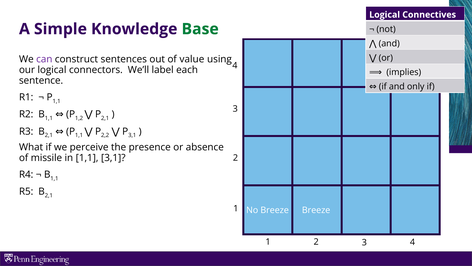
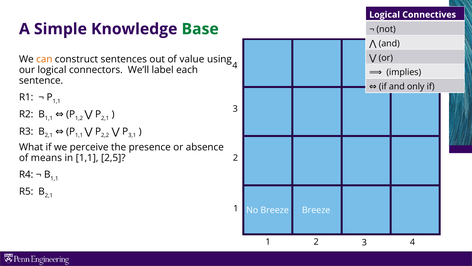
can colour: purple -> orange (44, 59)
missile: missile -> means (46, 158)
1,1 3,1: 3,1 -> 2,5 (113, 158)
